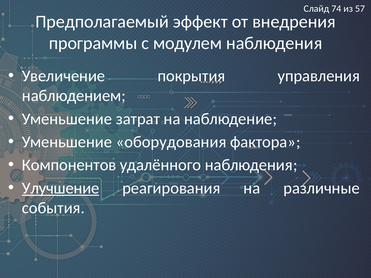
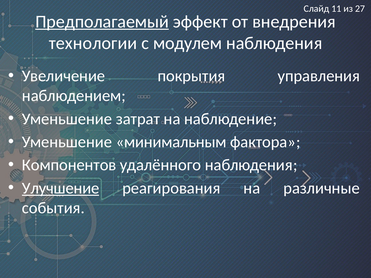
74: 74 -> 11 (336, 9)
57: 57 -> 27 (360, 9)
Предполагаемый underline: none -> present (102, 22)
программы: программы -> технологии (93, 43)
оборудования: оборудования -> минимальным (171, 142)
